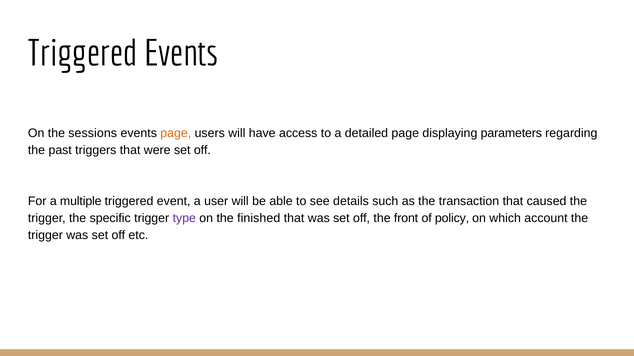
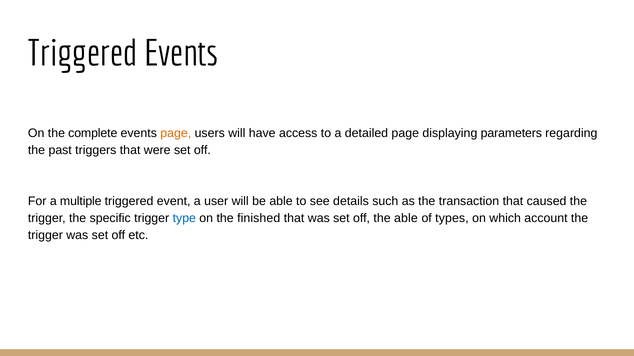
sessions: sessions -> complete (93, 134)
type colour: purple -> blue (184, 219)
the front: front -> able (406, 219)
policy: policy -> types (452, 219)
